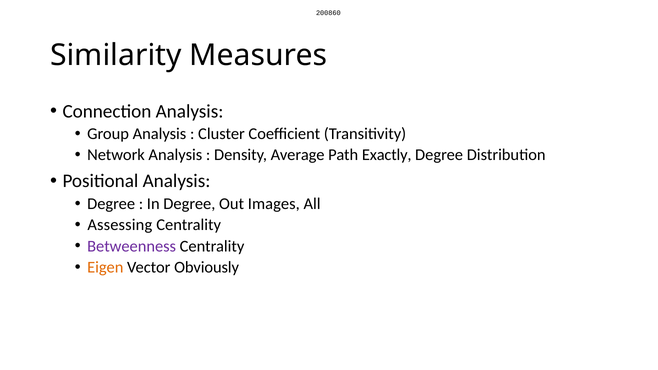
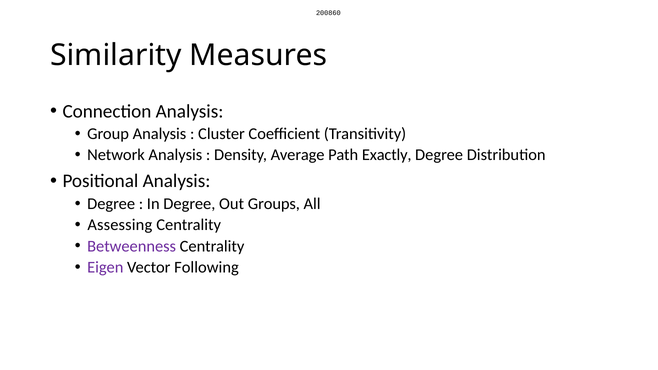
Images: Images -> Groups (274, 204)
Eigen colour: orange -> purple (105, 267)
Obviously: Obviously -> Following (206, 267)
